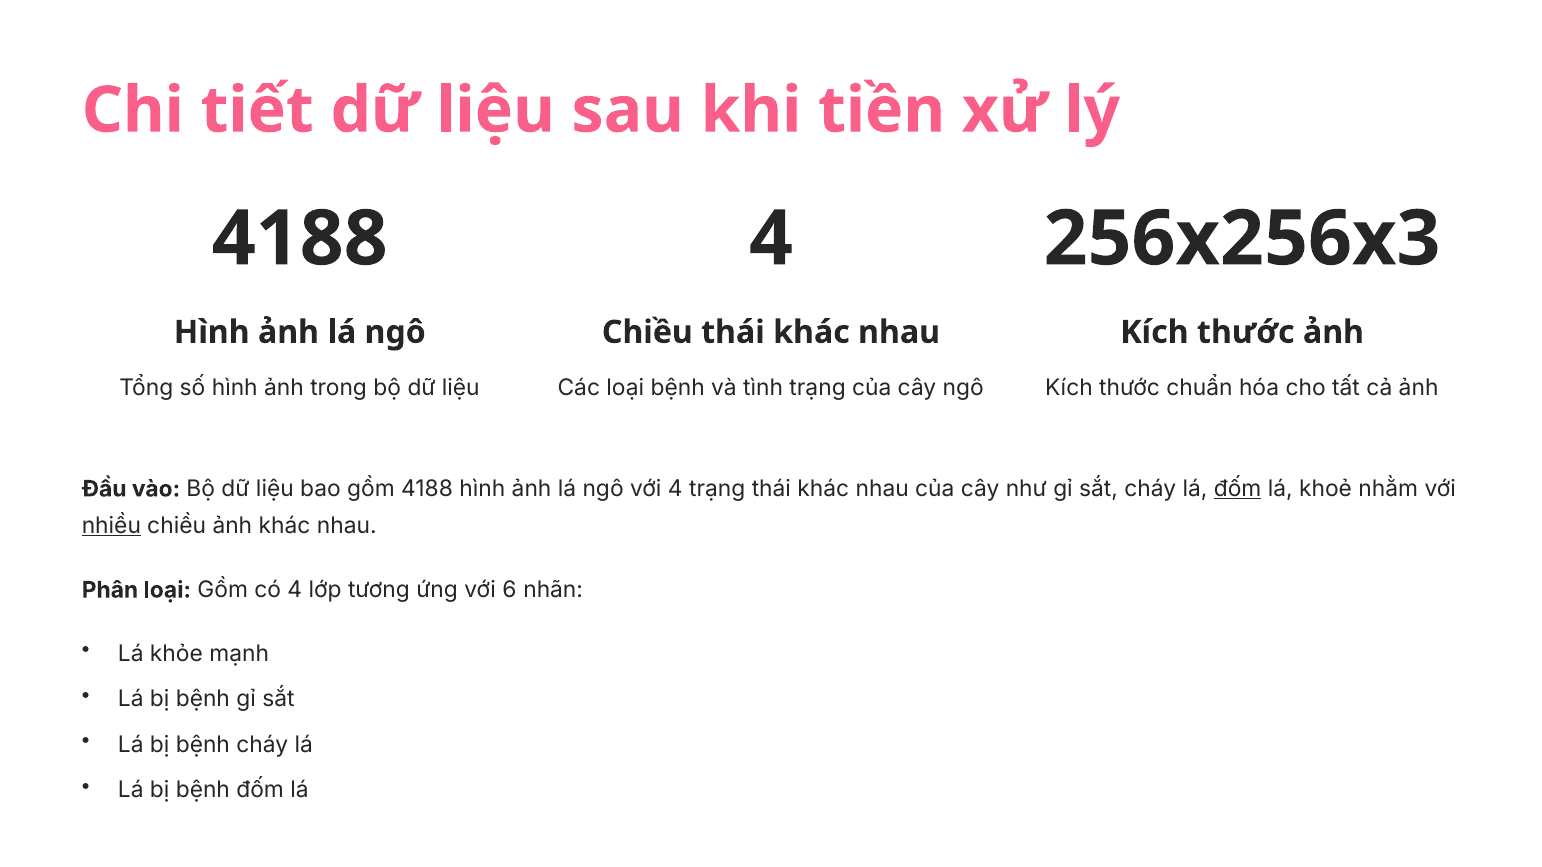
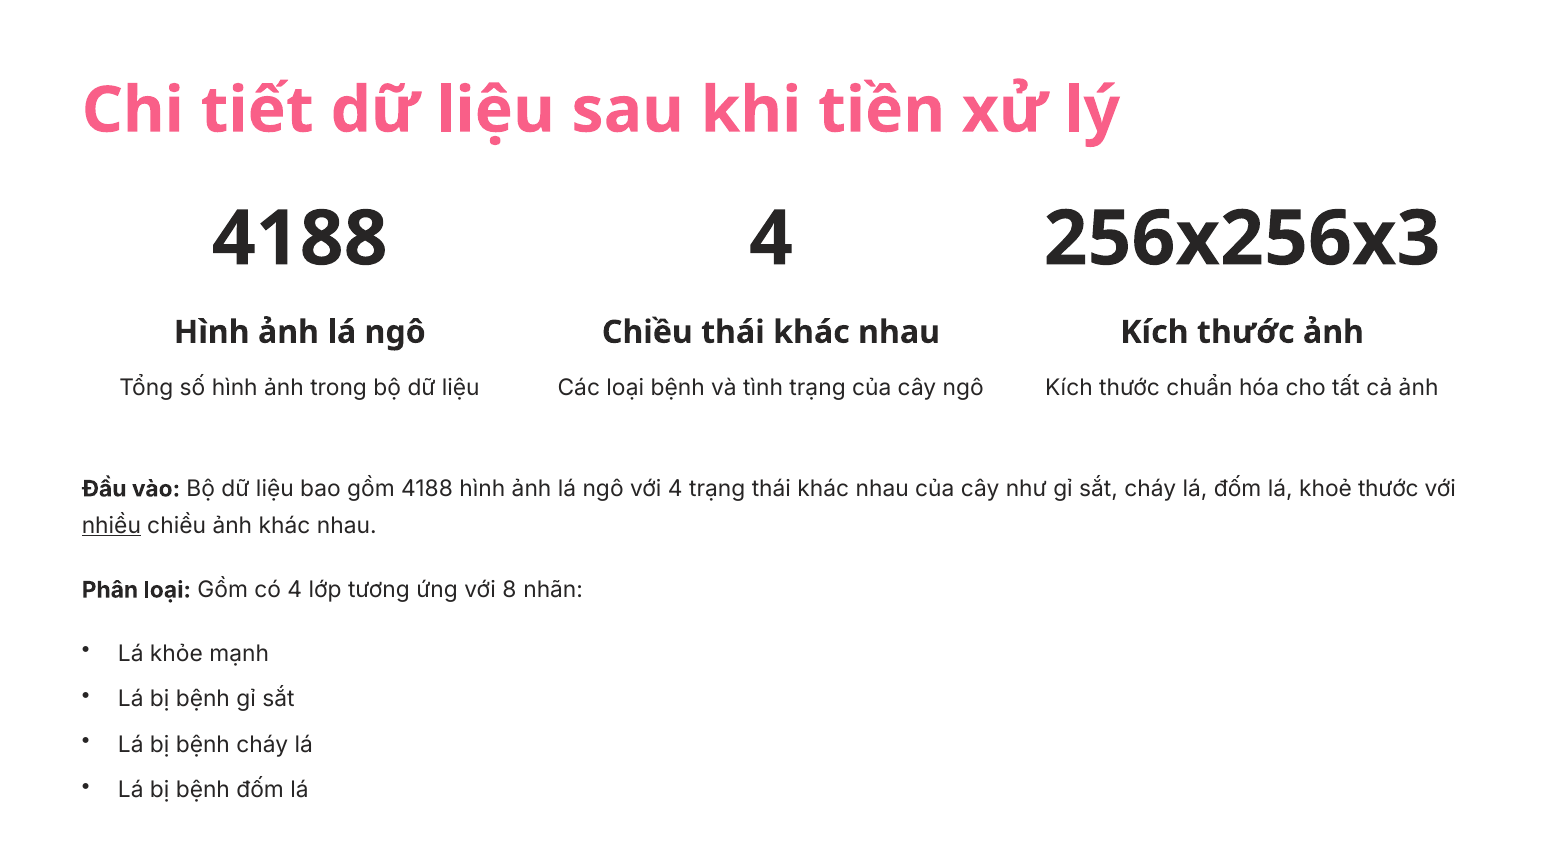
đốm underline: present -> none (1238, 489)
khoẻ nhằm: nhằm -> thước (1388, 489)
6: 6 -> 8 (509, 590)
